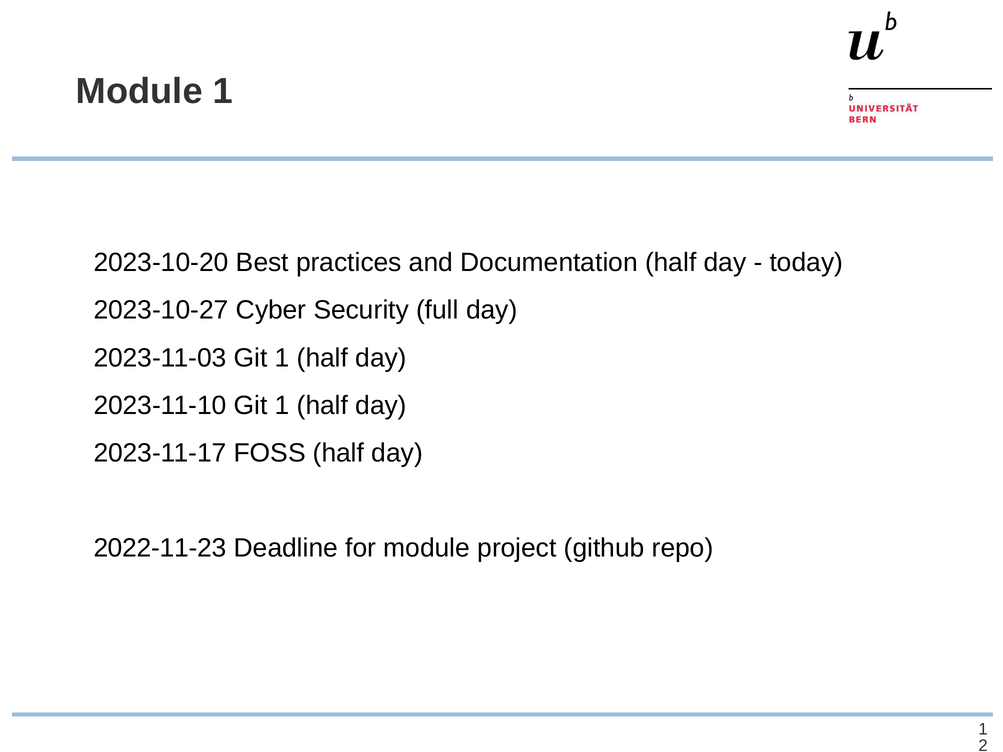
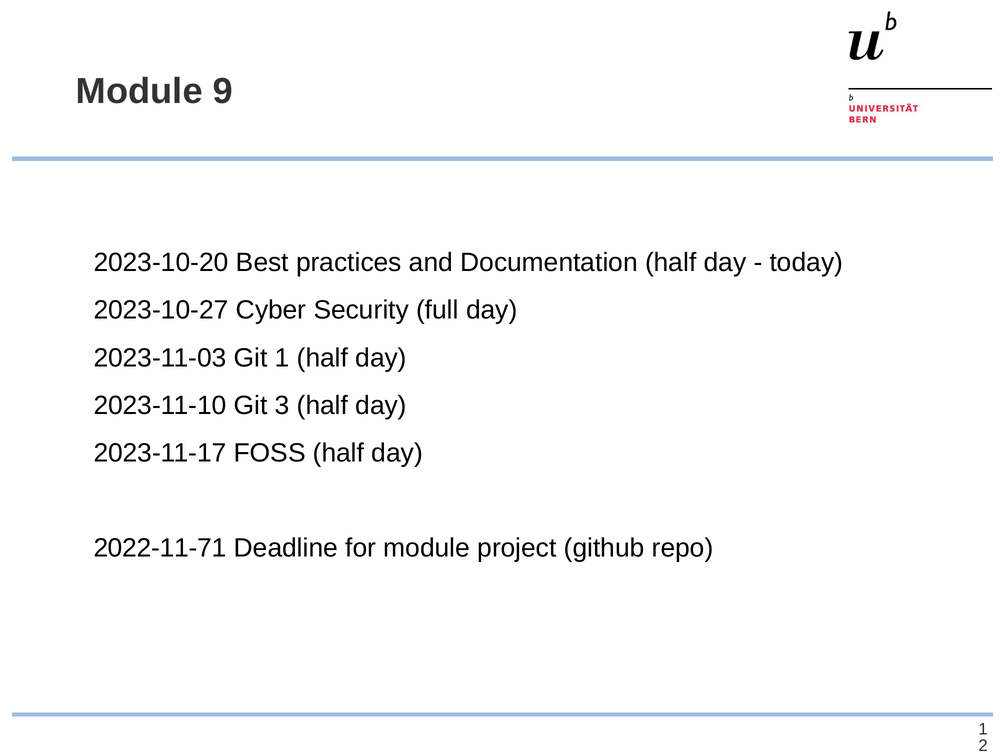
Module 1: 1 -> 9 (223, 91)
2023-11-10 Git 1: 1 -> 3 (282, 406)
2022-11-23: 2022-11-23 -> 2022-11-71 (160, 548)
